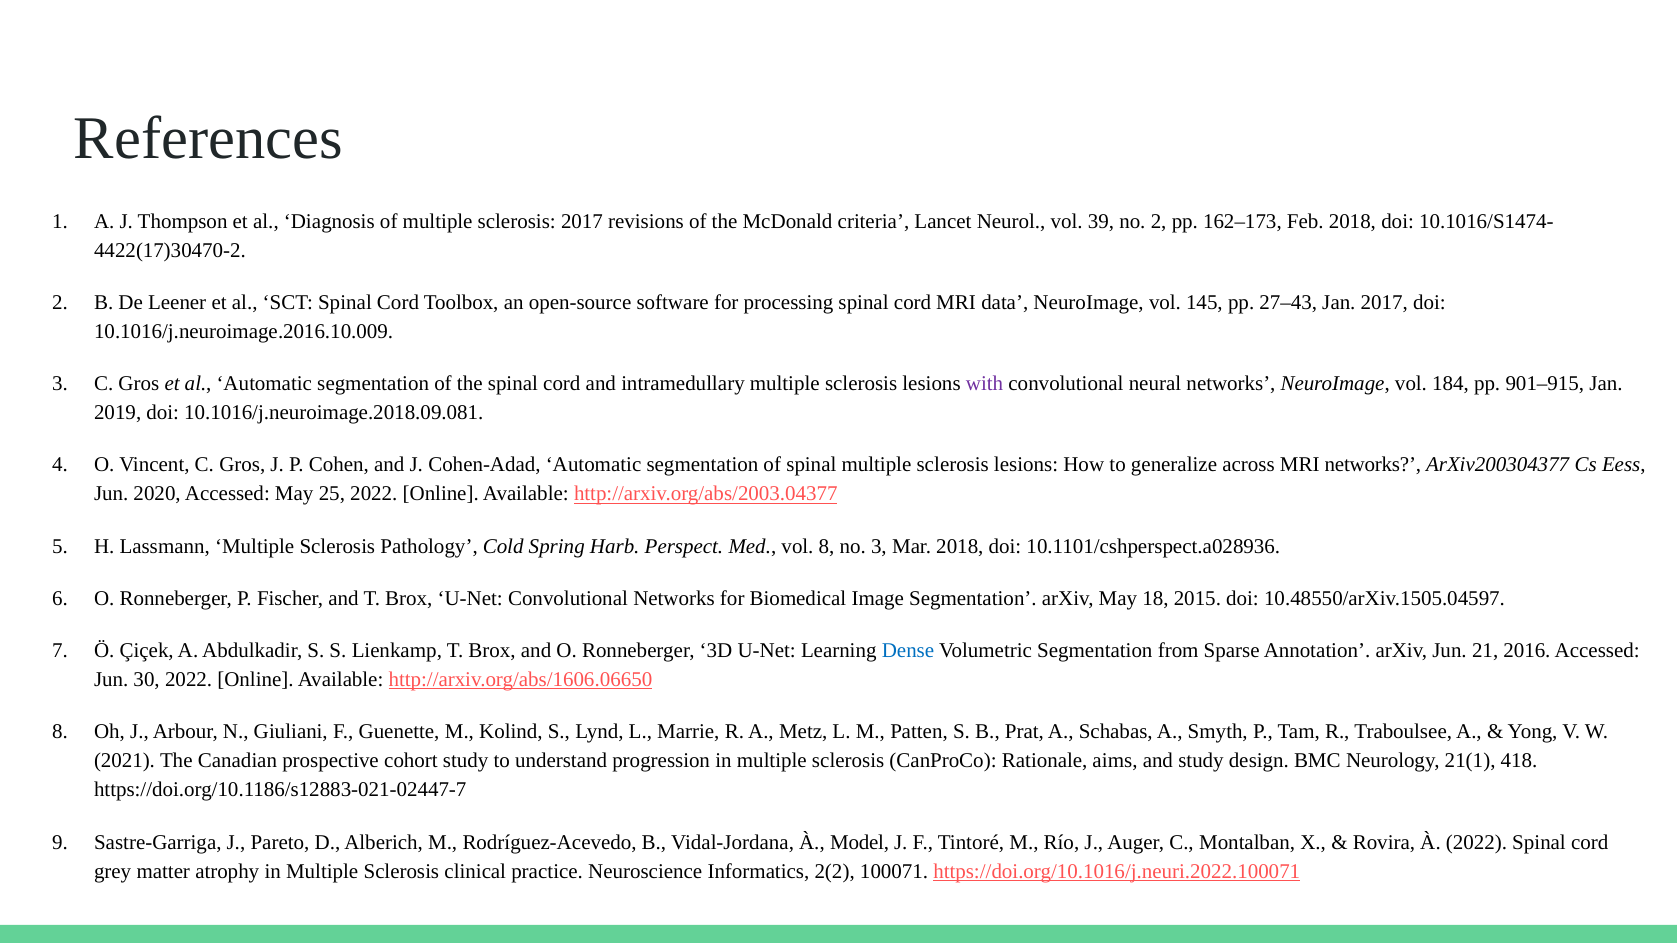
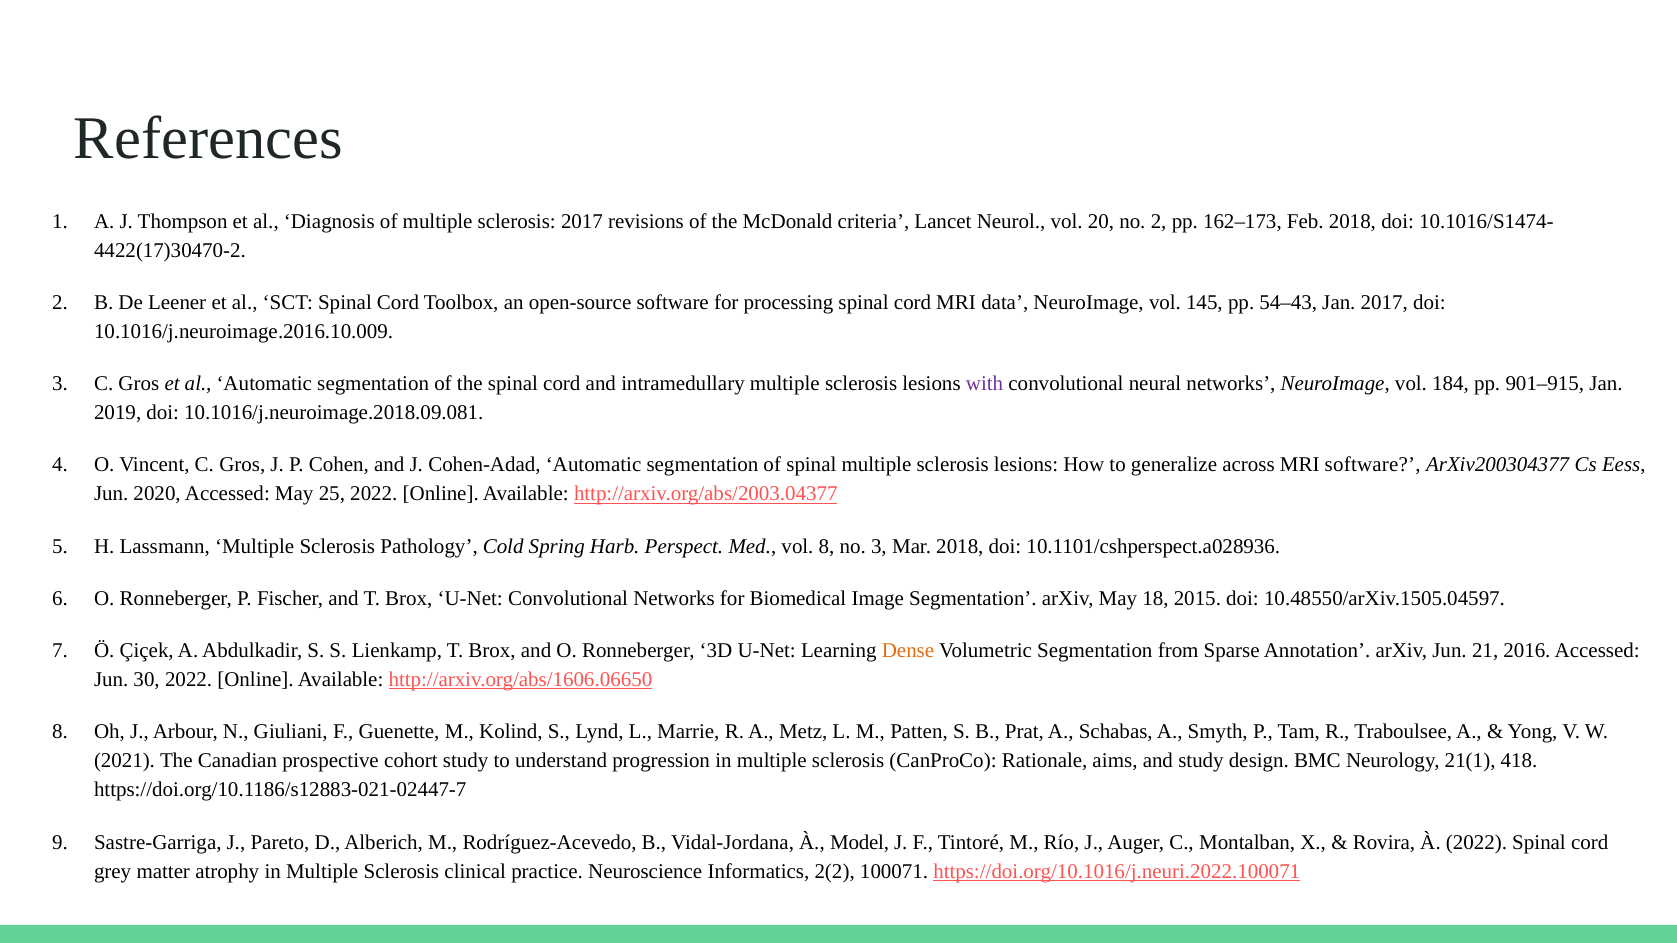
39: 39 -> 20 (1101, 221)
27–43: 27–43 -> 54–43 (1288, 303)
MRI networks: networks -> software (1373, 465)
Dense colour: blue -> orange (908, 651)
